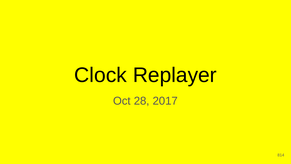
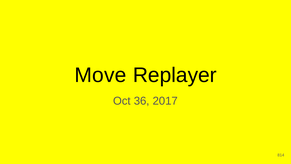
Clock: Clock -> Move (100, 75)
28: 28 -> 36 (142, 101)
